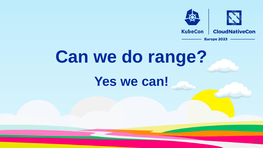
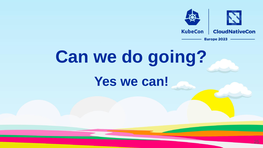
range: range -> going (178, 57)
